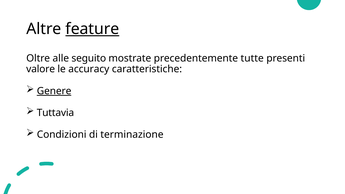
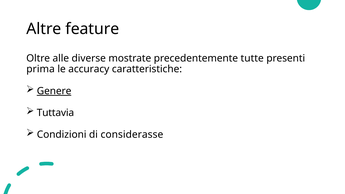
feature underline: present -> none (92, 29)
seguito: seguito -> diverse (89, 58)
valore: valore -> prima (41, 69)
terminazione: terminazione -> considerasse (132, 135)
